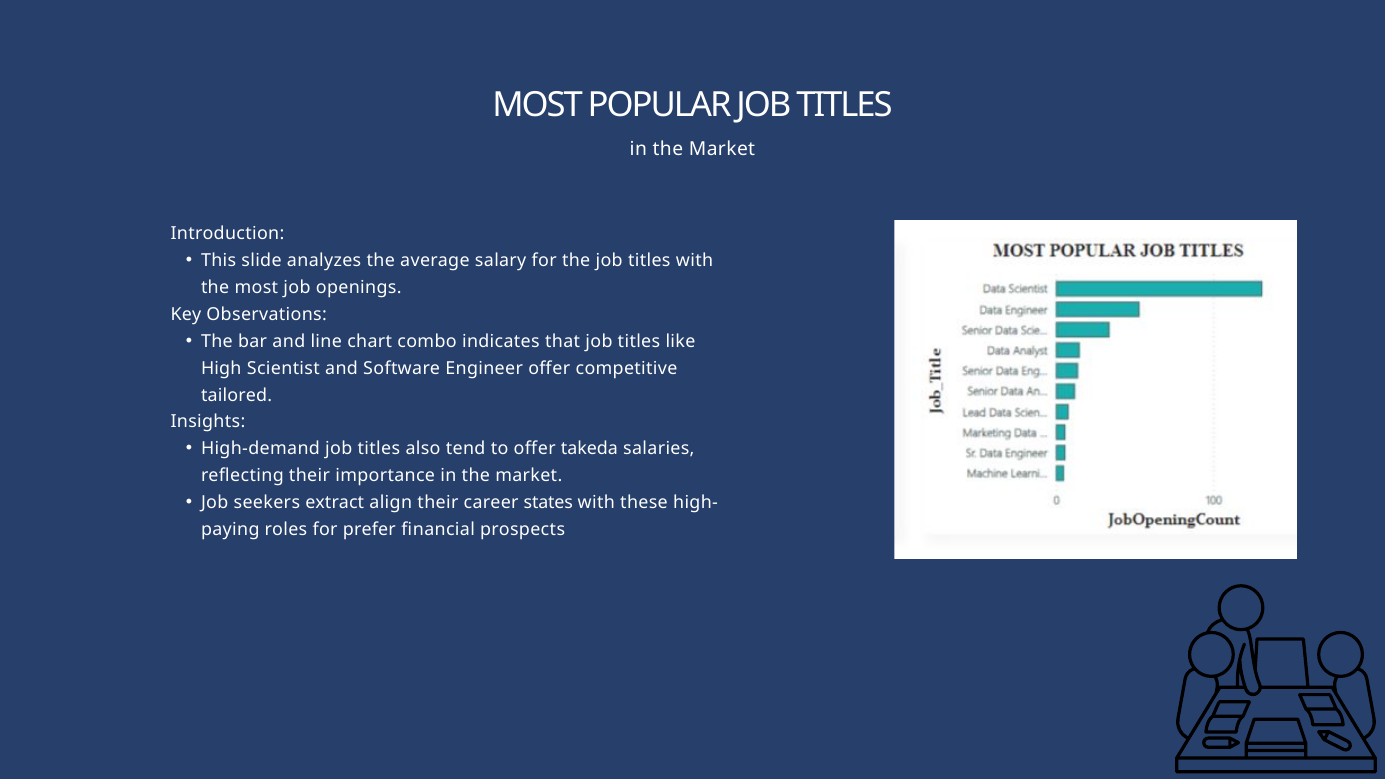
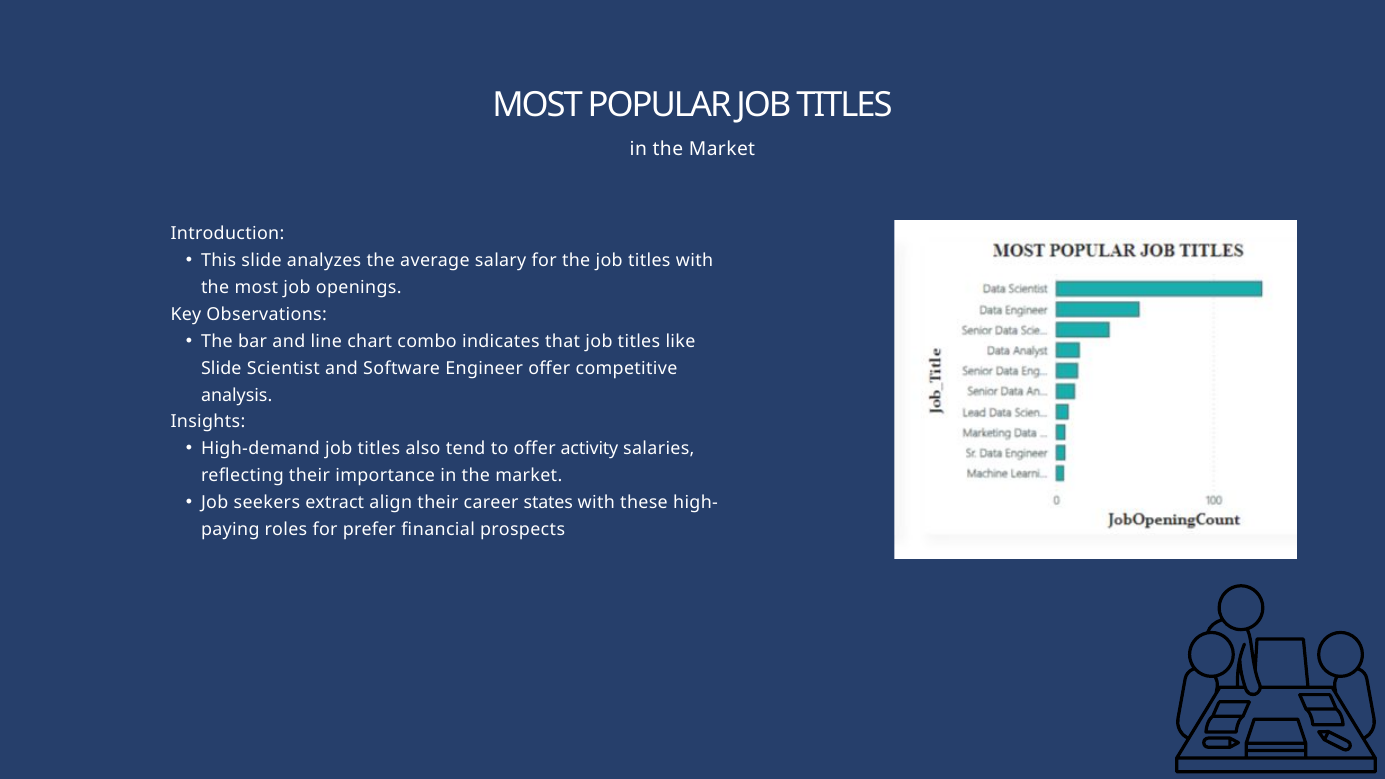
High: High -> Slide (221, 368)
tailored: tailored -> analysis (237, 395)
takeda: takeda -> activity (589, 449)
